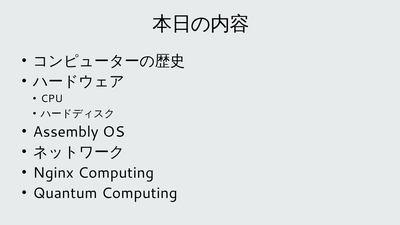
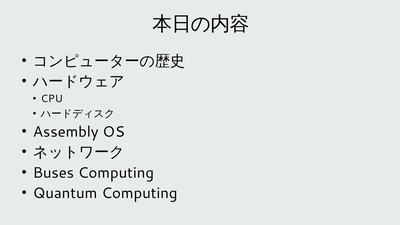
Nginx: Nginx -> Buses (53, 173)
